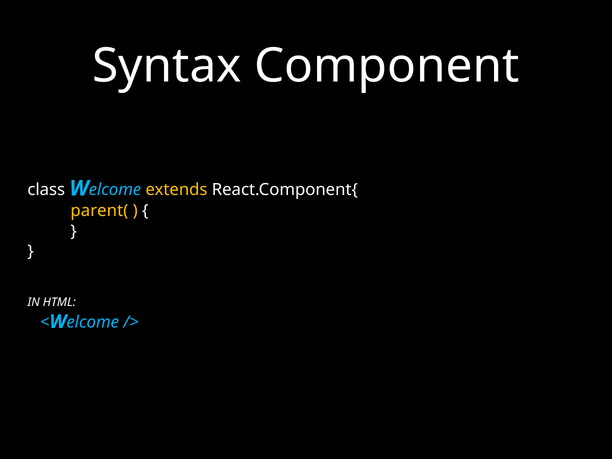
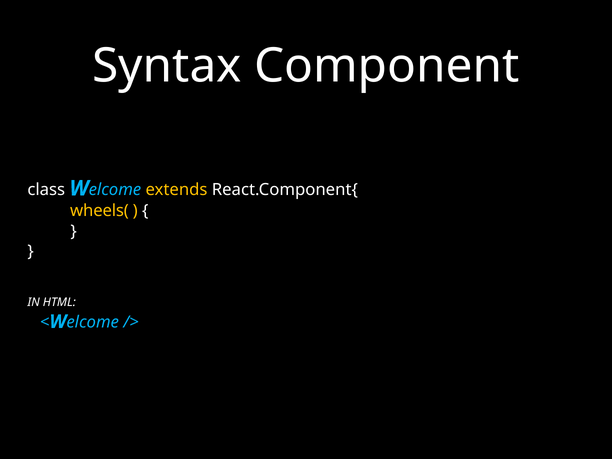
parent(: parent( -> wheels( (99, 211)
